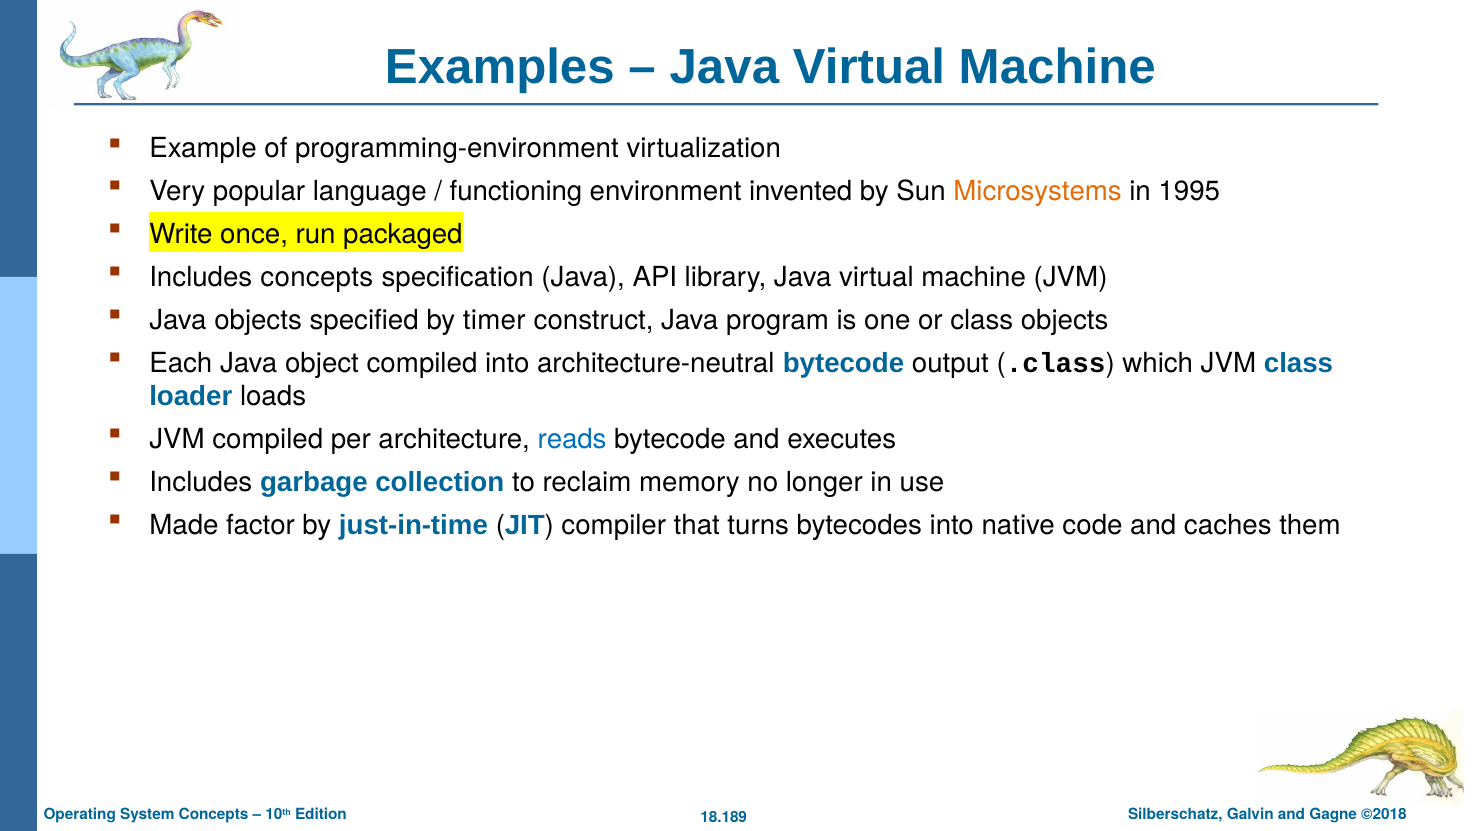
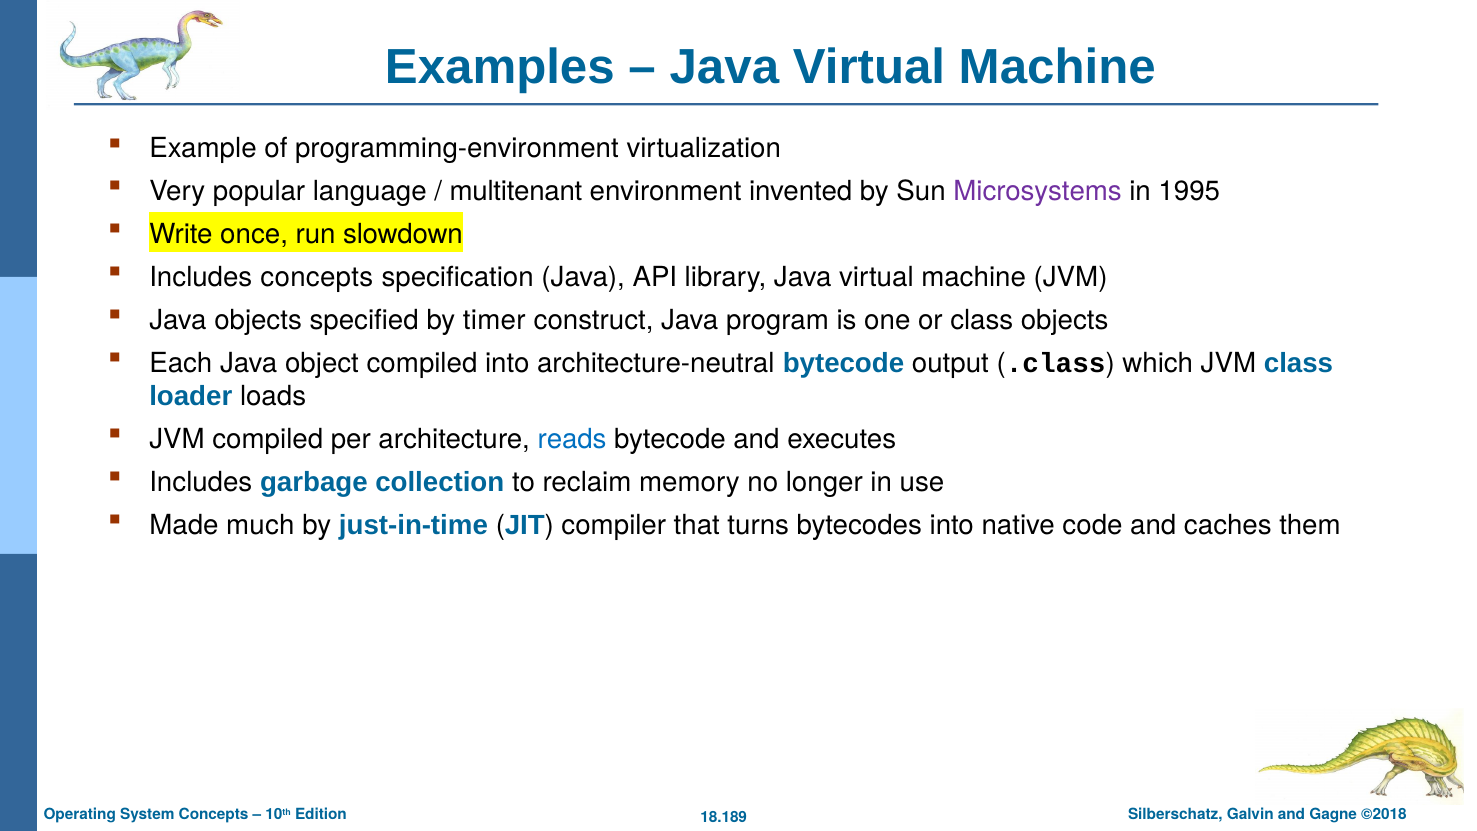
functioning: functioning -> multitenant (516, 192)
Microsystems colour: orange -> purple (1038, 192)
packaged: packaged -> slowdown (403, 235)
factor: factor -> much (260, 525)
